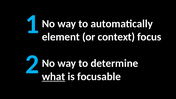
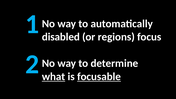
element: element -> disabled (61, 37)
context: context -> regions (116, 37)
focusable underline: none -> present (99, 77)
